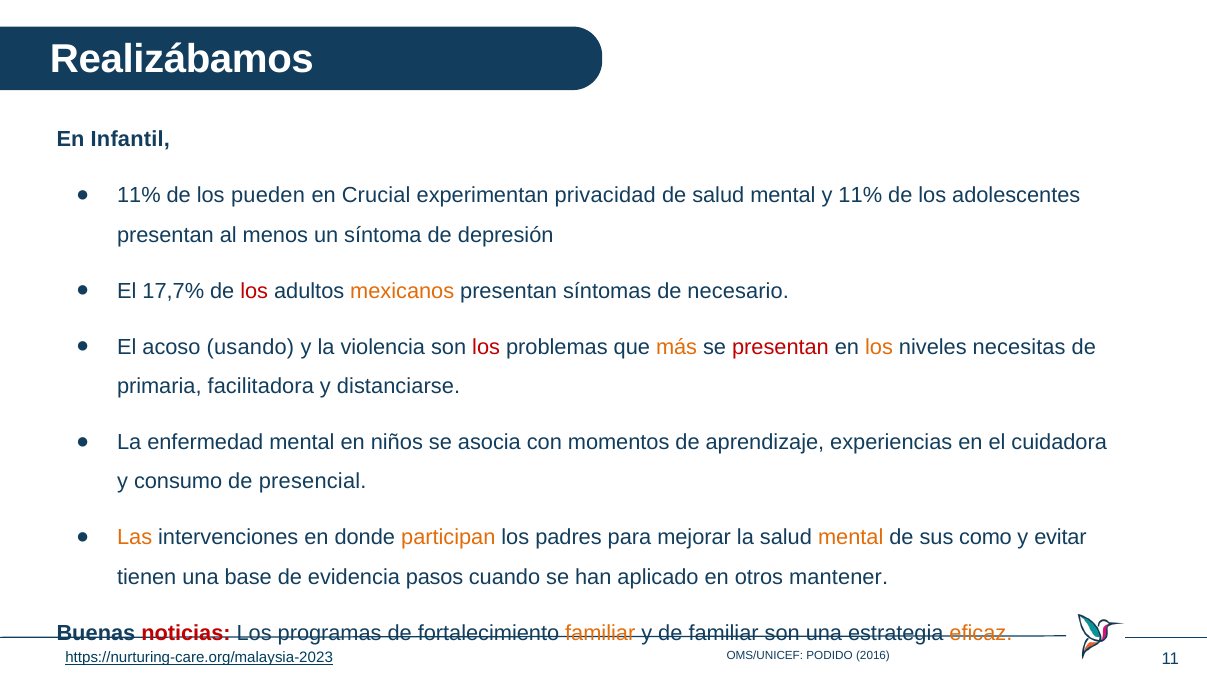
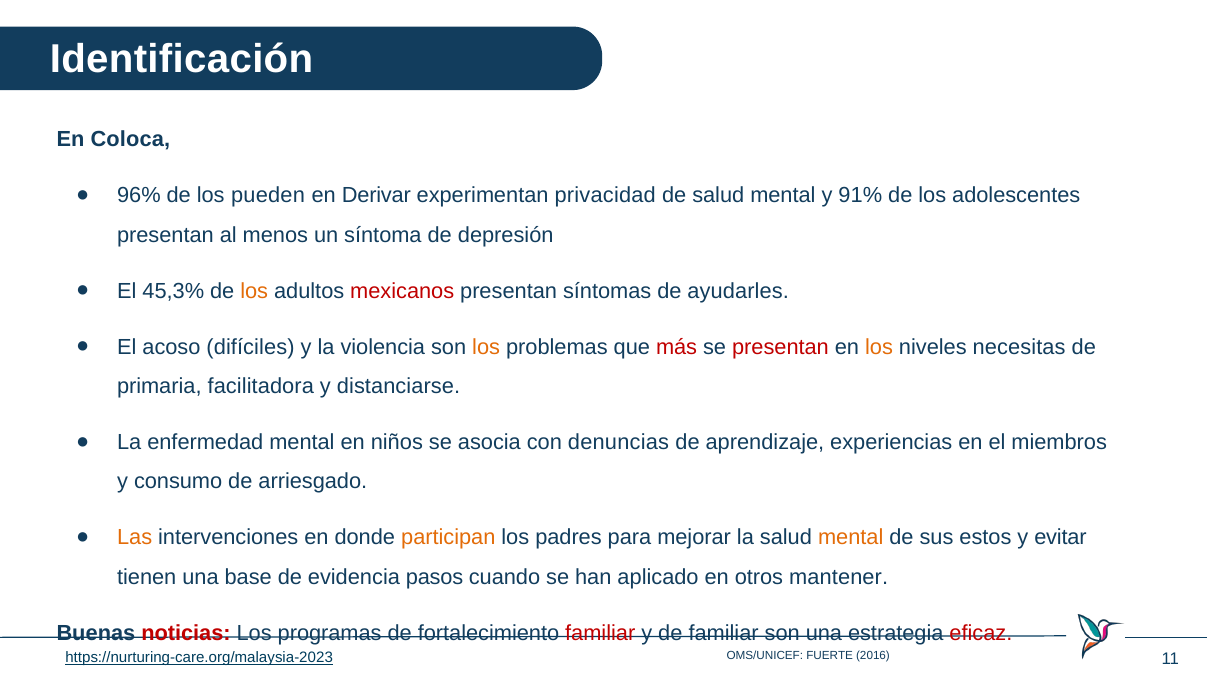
Realizábamos: Realizábamos -> Identificación (182, 59)
Infantil: Infantil -> Coloca (130, 140)
11%: 11% -> 96% (139, 196)
Crucial: Crucial -> Derivar (376, 196)
y 11%: 11% -> 91% (860, 196)
17,7%: 17,7% -> 45,3% (173, 291)
los colour: red -> orange (254, 291)
mexicanos colour: orange -> red (402, 291)
necesario: necesario -> ayudarles (738, 291)
usando: usando -> difíciles (251, 347)
los colour: red -> orange (486, 347)
más colour: orange -> red (677, 347)
momentos: momentos -> denuncias (619, 442)
cuidadora: cuidadora -> miembros (1059, 442)
presencial: presencial -> arriesgado (313, 482)
como: como -> estos (985, 538)
familiar colour: orange -> red (600, 633)
eficaz colour: orange -> red (981, 633)
PODIDO: PODIDO -> FUERTE (830, 655)
